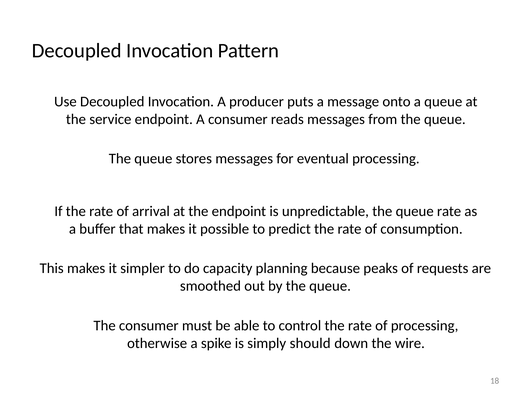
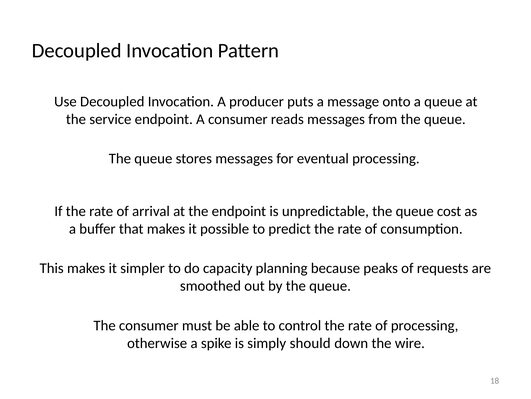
queue rate: rate -> cost (449, 211)
